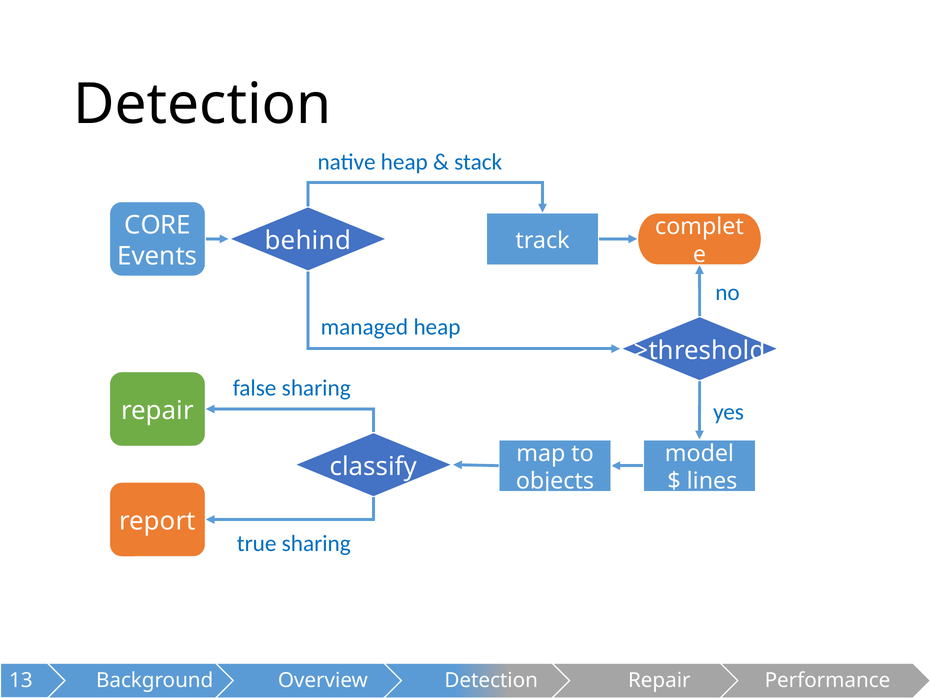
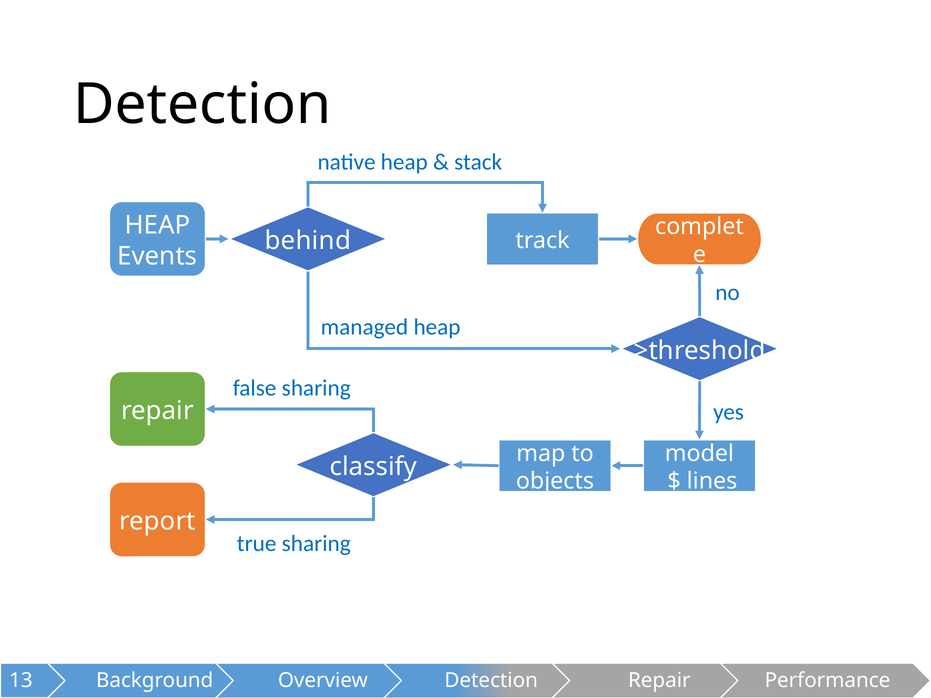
CORE: CORE -> HEAP (157, 225)
